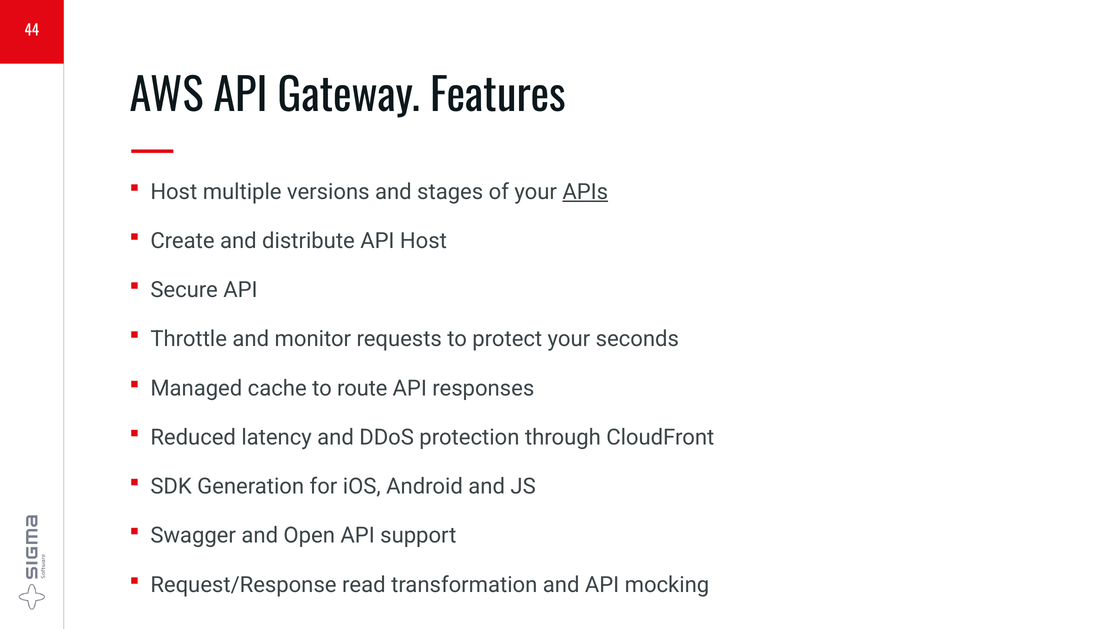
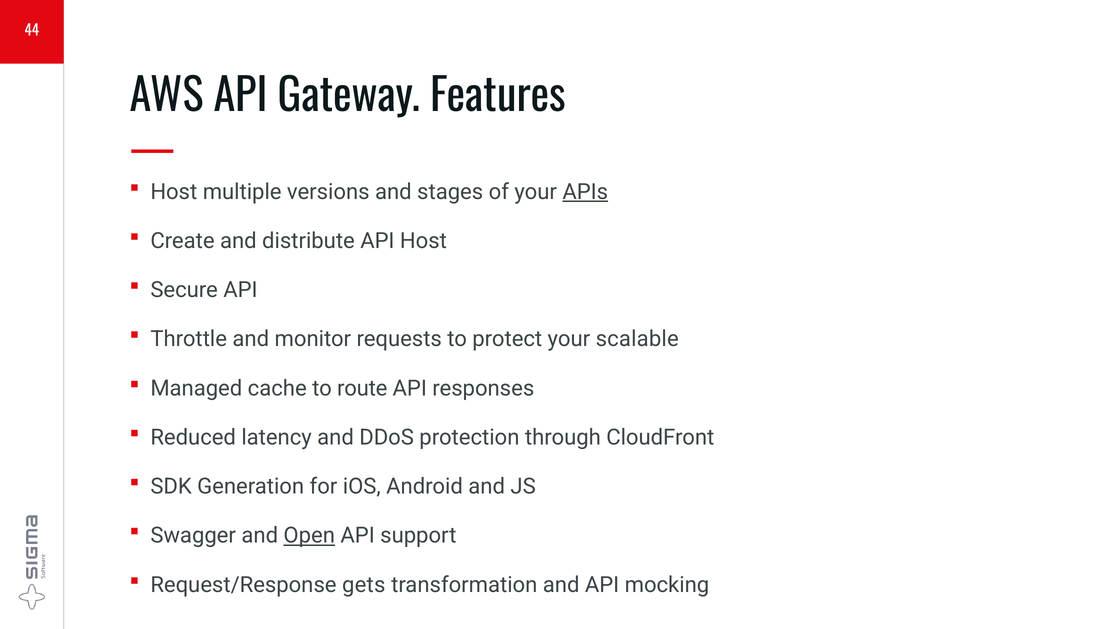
seconds: seconds -> scalable (637, 339)
Open underline: none -> present (309, 536)
read: read -> gets (364, 585)
